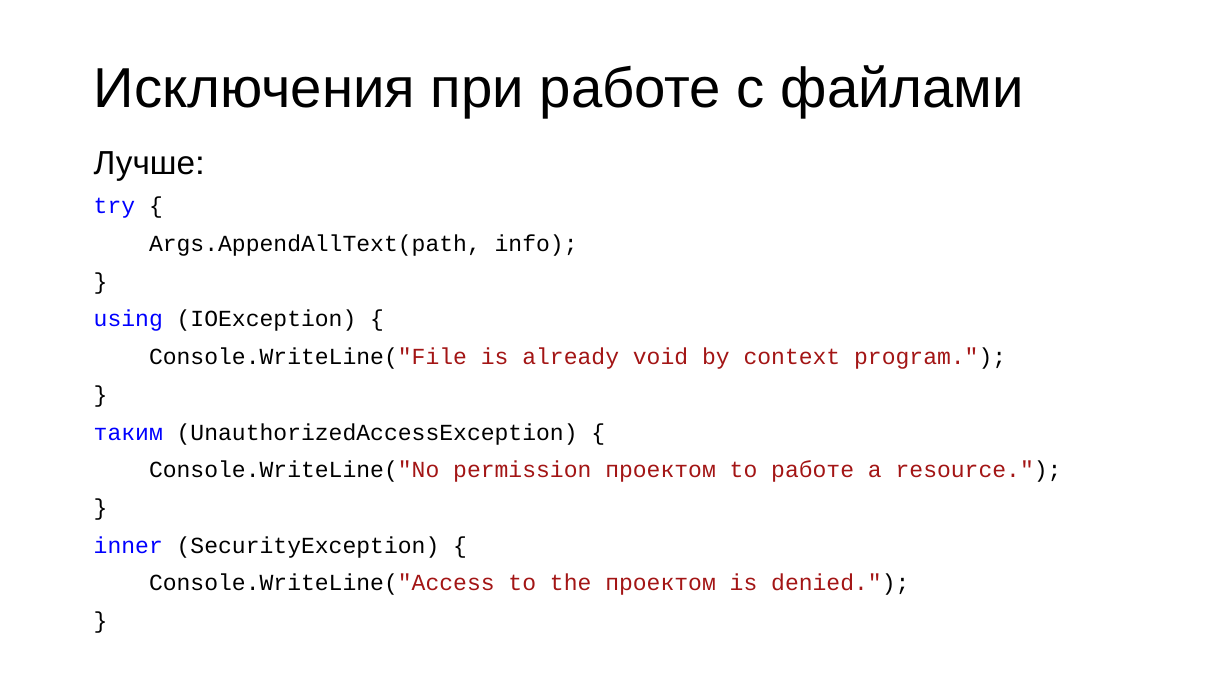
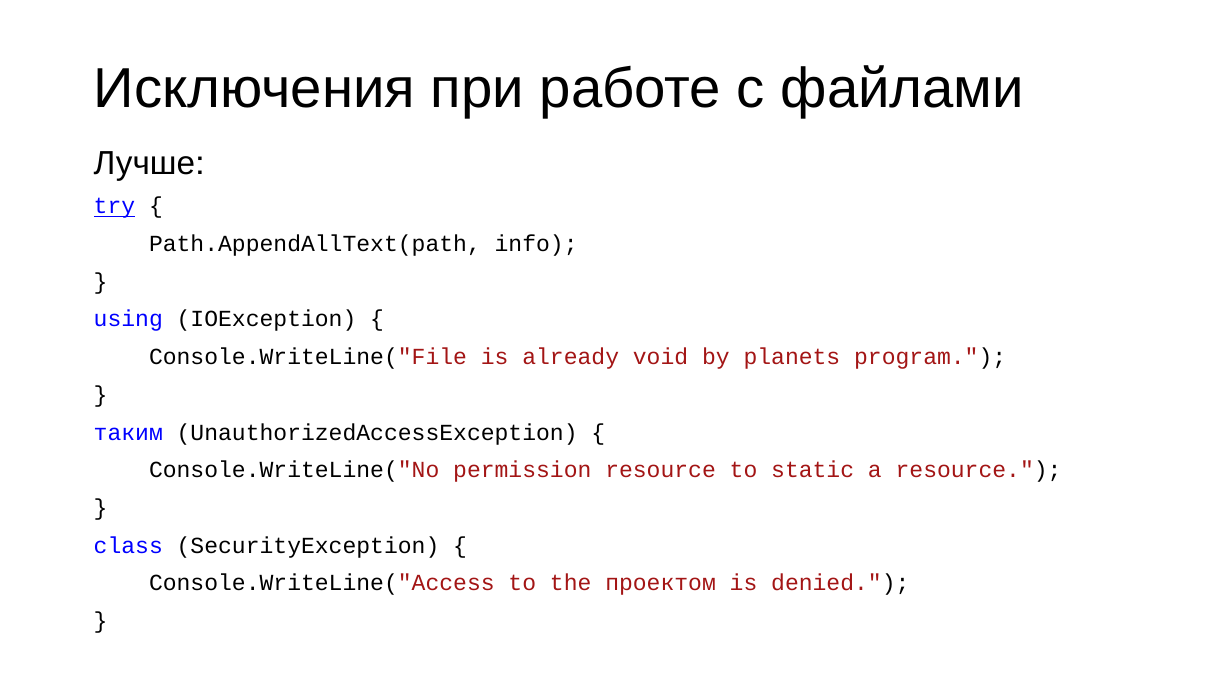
try underline: none -> present (114, 206)
Args.AppendAllText(path: Args.AppendAllText(path -> Path.AppendAllText(path (315, 244)
context: context -> planets (792, 357)
permission проектом: проектом -> resource (661, 470)
to работе: работе -> static (813, 470)
inner: inner -> class (128, 546)
